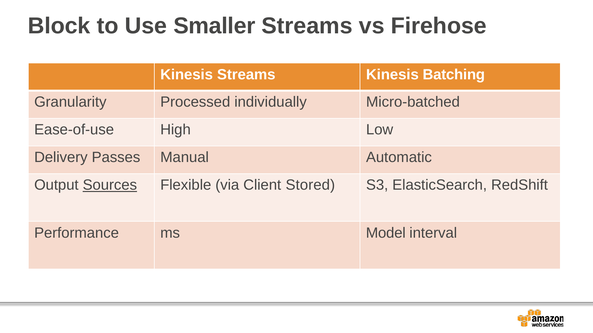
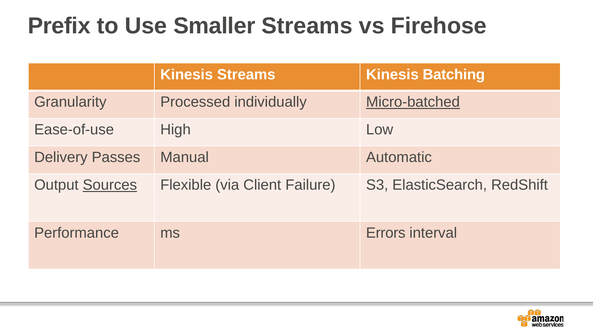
Block: Block -> Prefix (59, 26)
Micro-batched underline: none -> present (413, 102)
Stored: Stored -> Failure (310, 185)
Model: Model -> Errors (386, 233)
